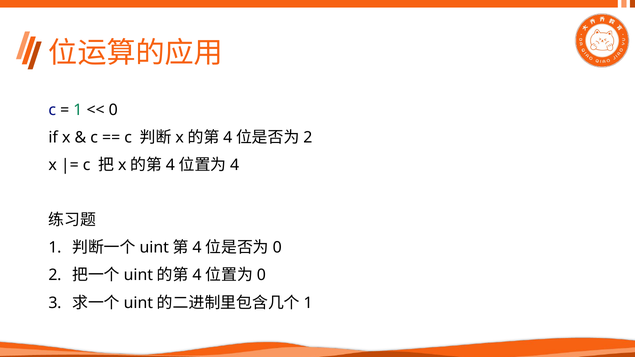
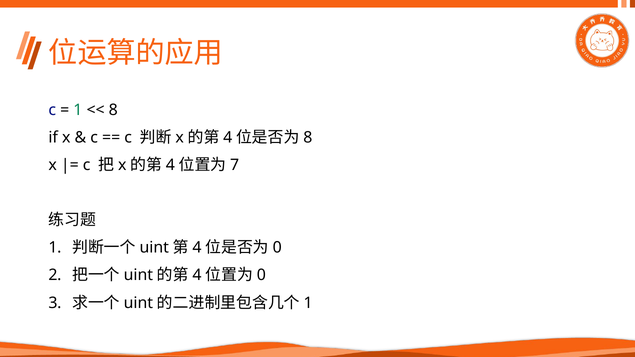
0: 0 -> 8 (113, 110)
2: 2 -> 8 (308, 138)
4: 4 -> 7 (235, 165)
